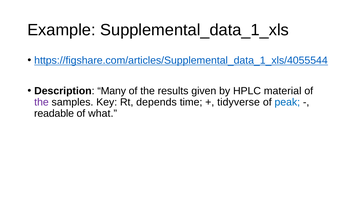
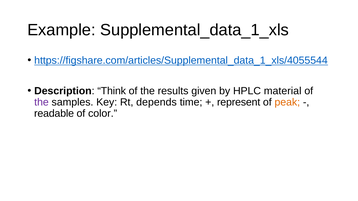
Many: Many -> Think (112, 91)
tidyverse: tidyverse -> represent (239, 102)
peak colour: blue -> orange (287, 102)
what: what -> color (103, 114)
